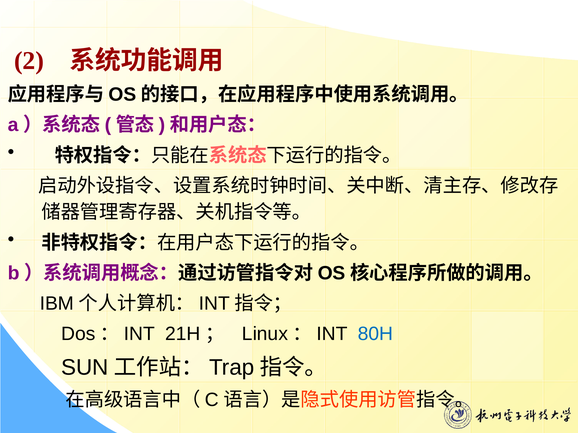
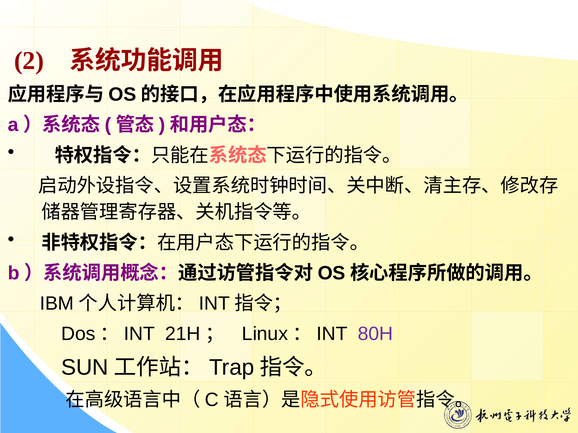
80H colour: blue -> purple (376, 334)
